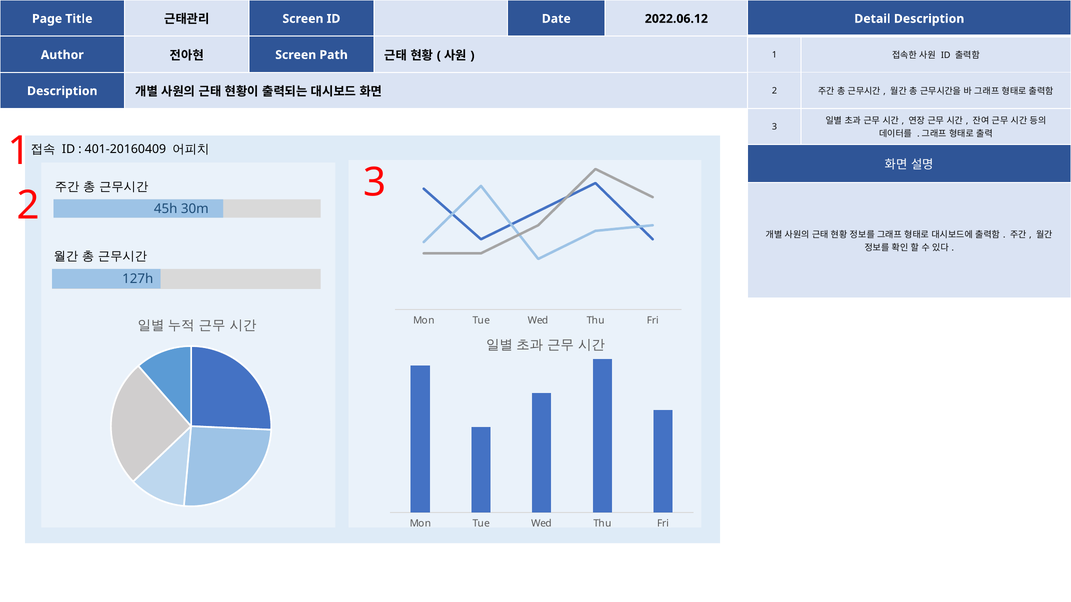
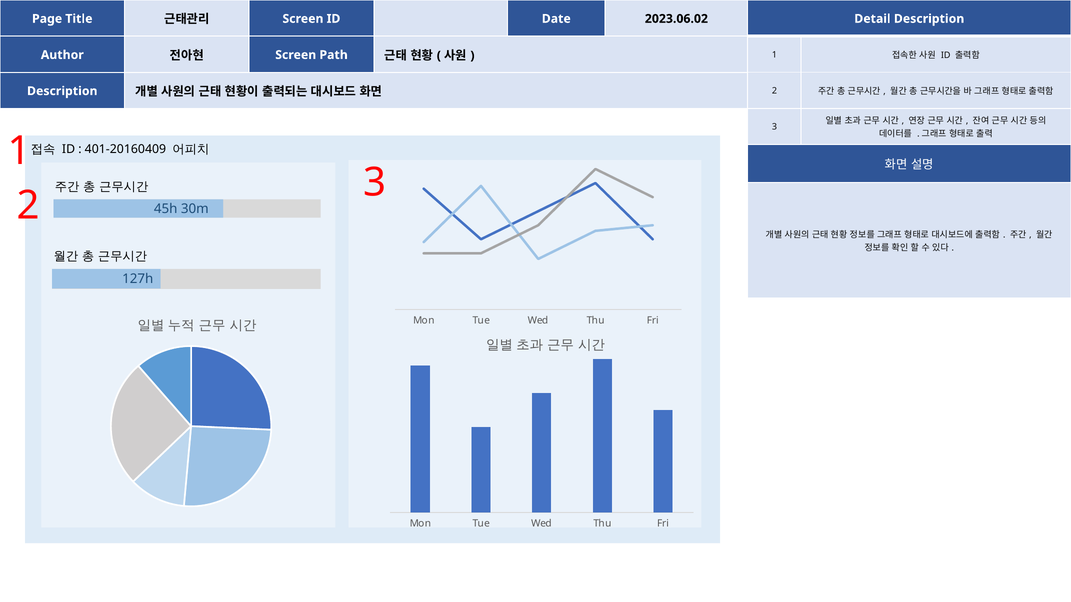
2022.06.12: 2022.06.12 -> 2023.06.02 (676, 19)
